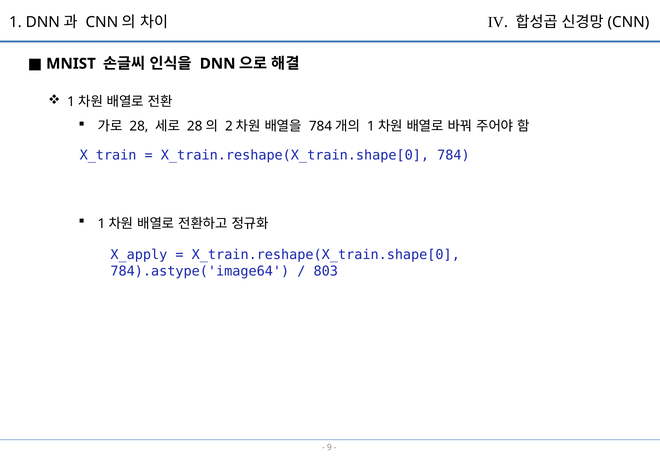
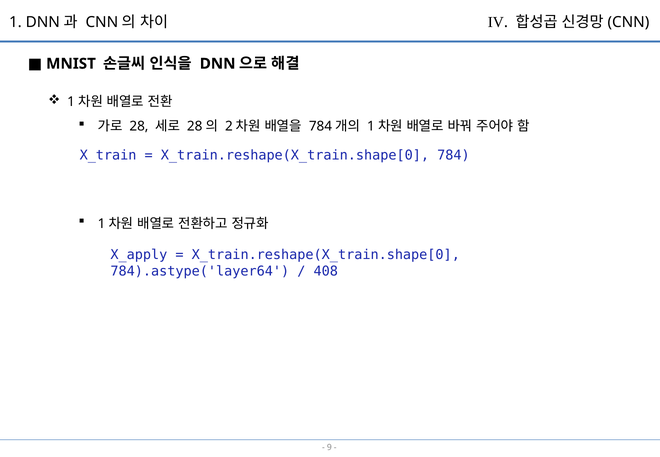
784).astype('image64: 784).astype('image64 -> 784).astype('layer64 (200, 271)
803: 803 -> 408 (326, 271)
